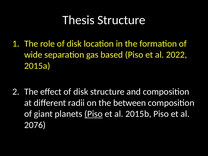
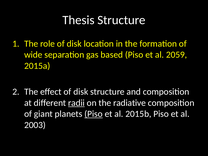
2022: 2022 -> 2059 (177, 55)
radii underline: none -> present (76, 103)
between: between -> radiative (130, 103)
2076: 2076 -> 2003 (35, 125)
